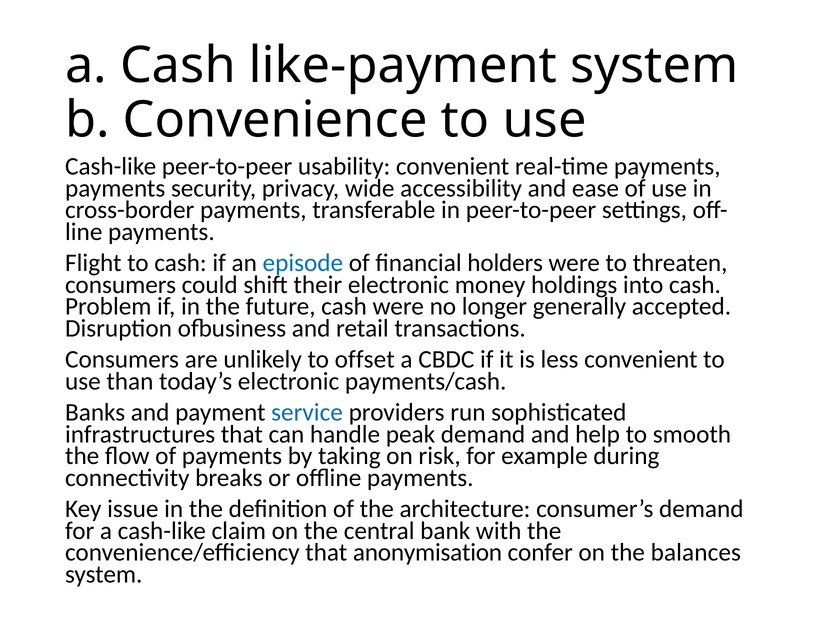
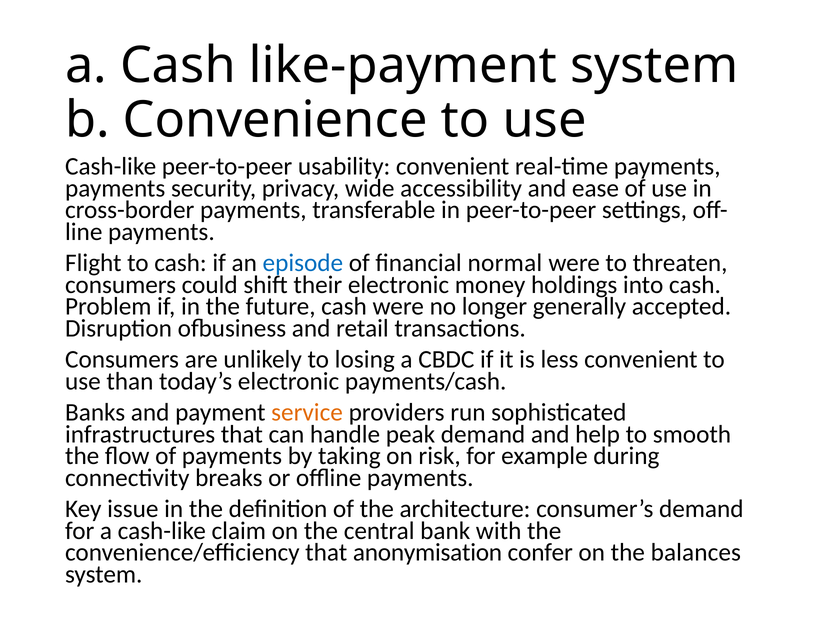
holders: holders -> normal (505, 263)
offset: offset -> losing (365, 359)
service colour: blue -> orange (307, 412)
